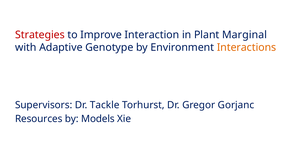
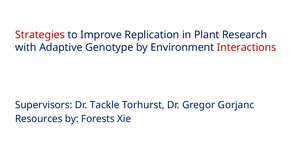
Interaction: Interaction -> Replication (152, 35)
Marginal: Marginal -> Research (245, 35)
Interactions colour: orange -> red (247, 47)
Models: Models -> Forests (98, 119)
